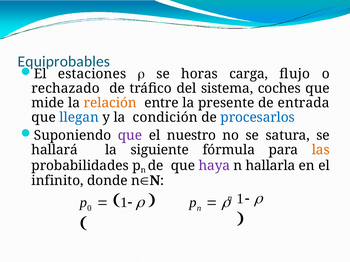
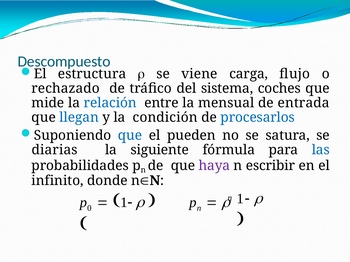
Equiprobables: Equiprobables -> Descompuesto (64, 62)
estaciones: estaciones -> estructura (92, 74)
horas: horas -> viene (199, 74)
relación colour: orange -> blue (110, 103)
presente: presente -> mensual (226, 103)
que colour: purple -> blue (130, 136)
nuestro: nuestro -> pueden (191, 136)
hallará: hallará -> diarias (55, 150)
las colour: orange -> blue (321, 150)
hallarla: hallarla -> escribir (271, 166)
